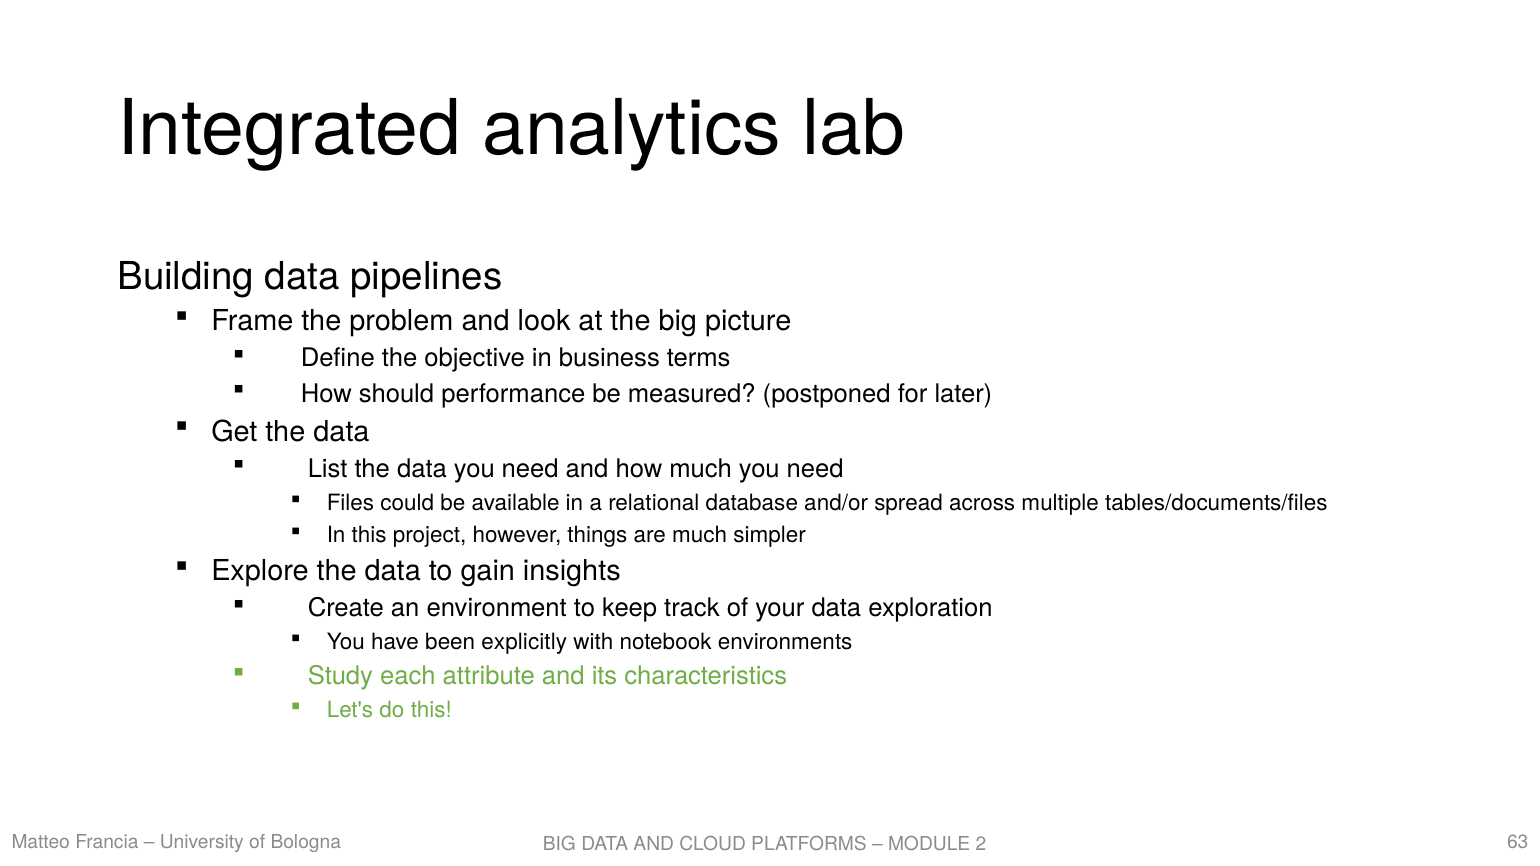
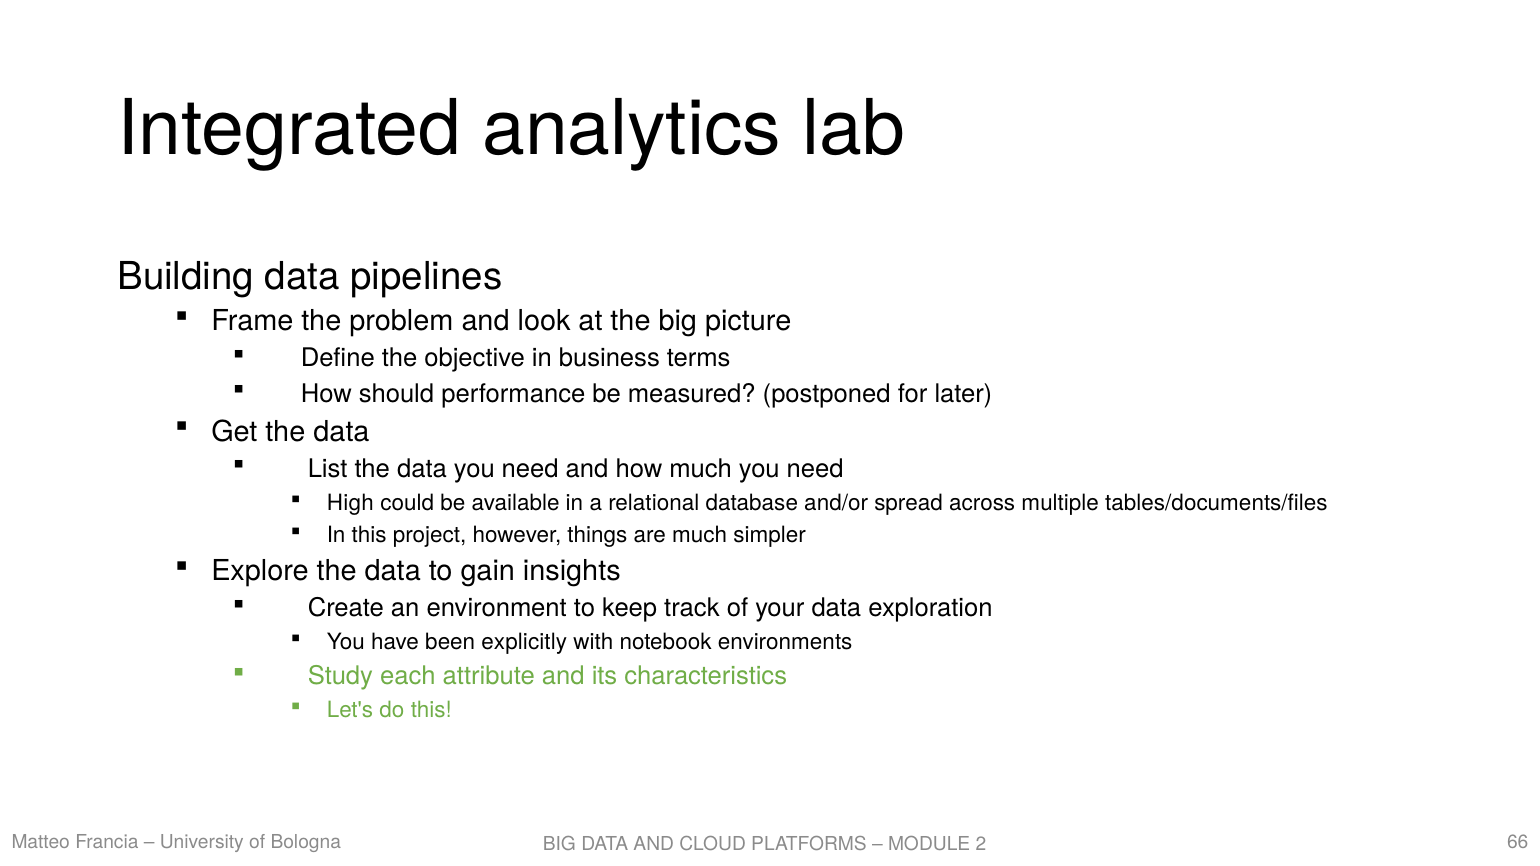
Files: Files -> High (350, 503)
63: 63 -> 66 (1518, 842)
